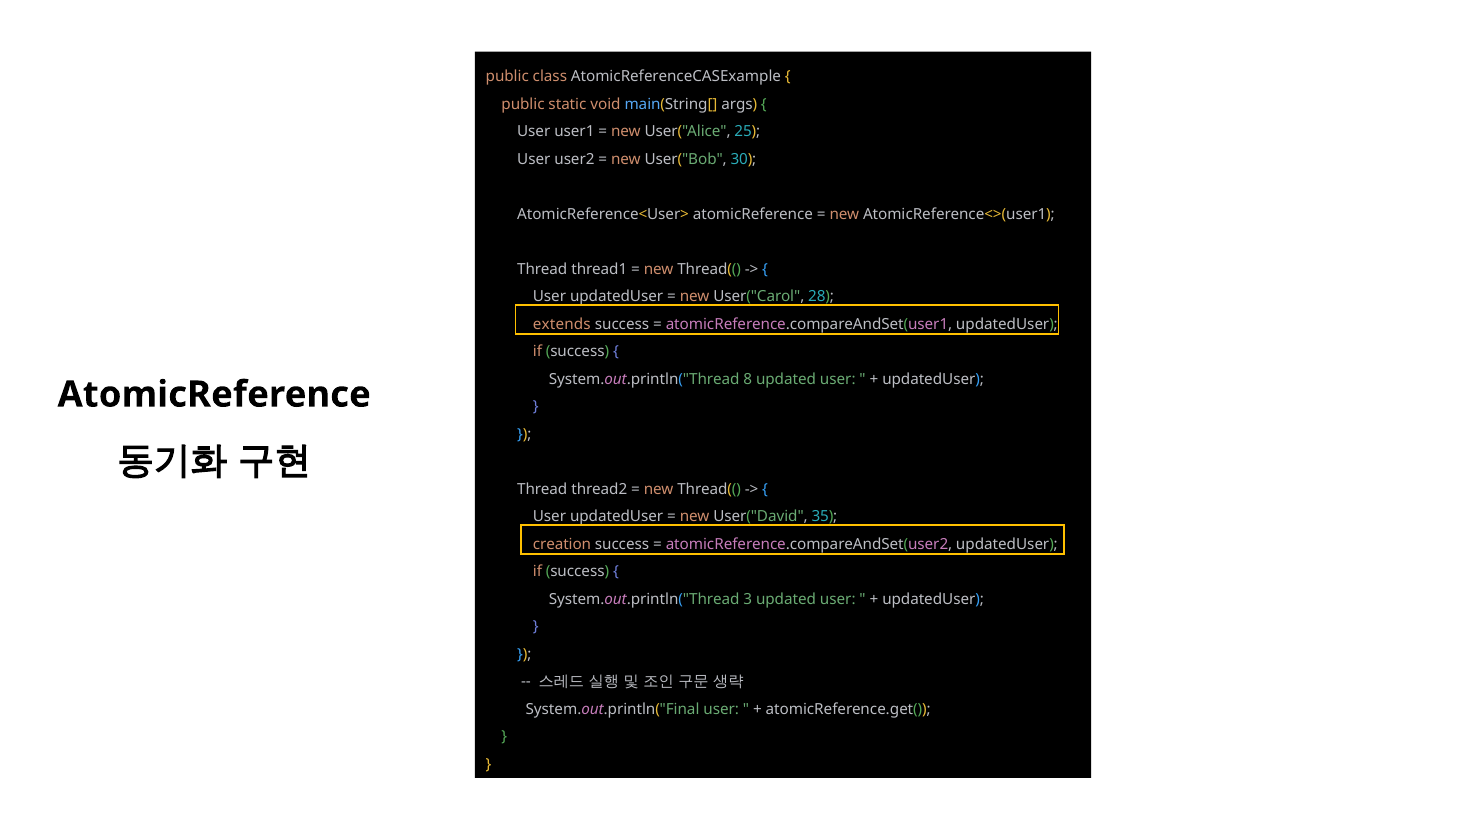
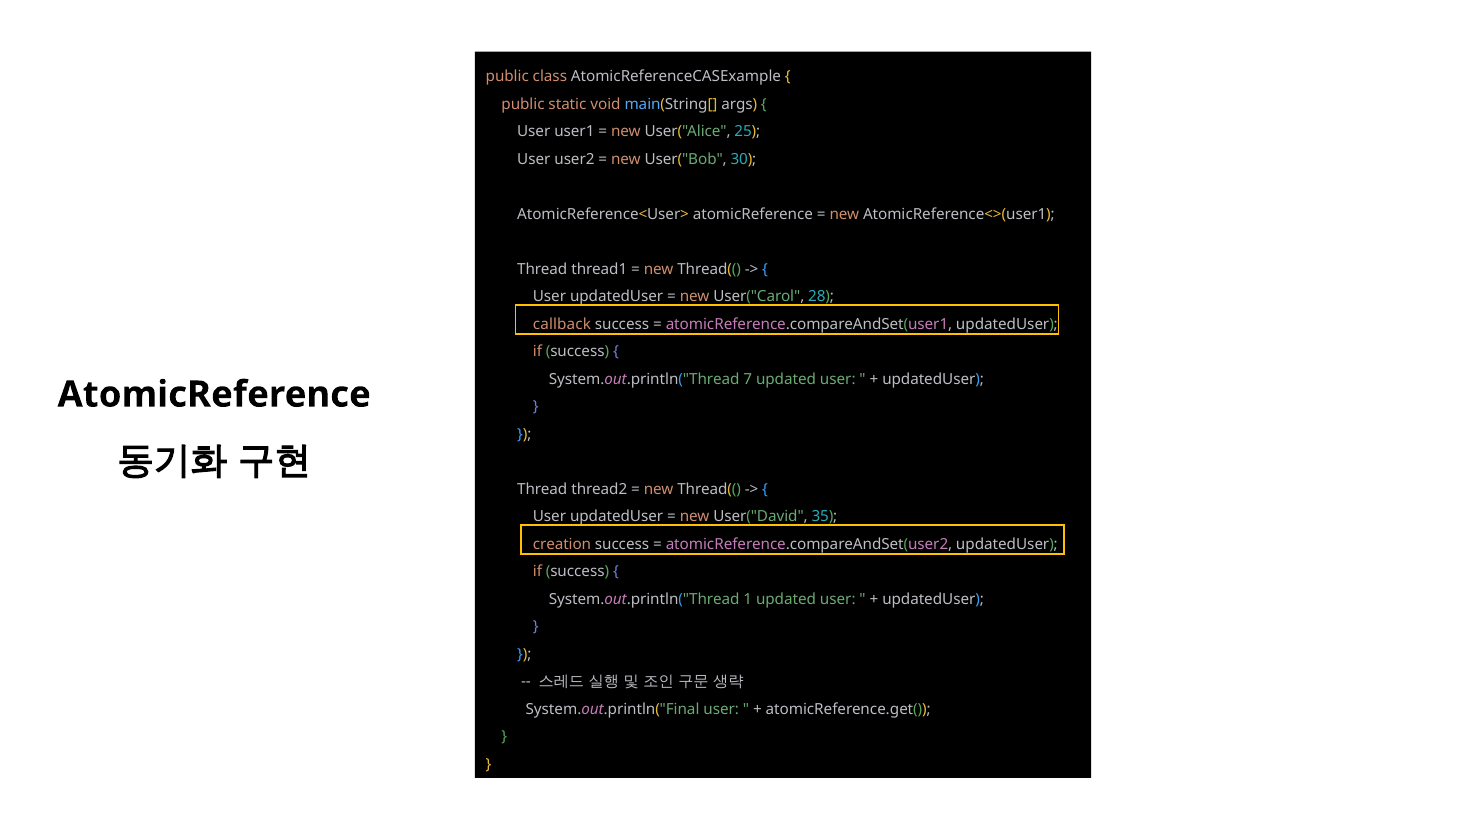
extends: extends -> callback (562, 324)
8: 8 -> 7 (748, 379)
3: 3 -> 1 (748, 599)
